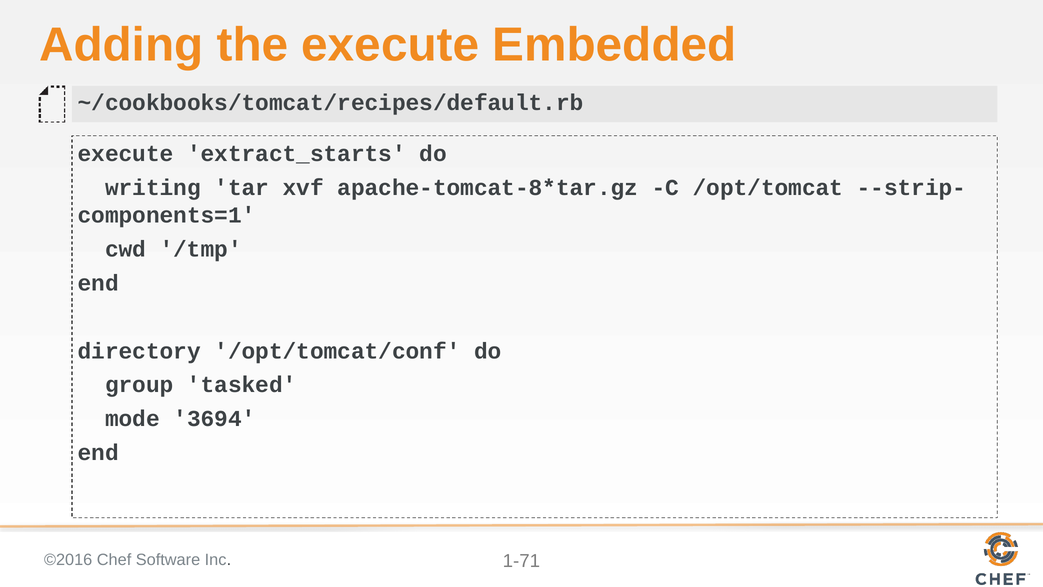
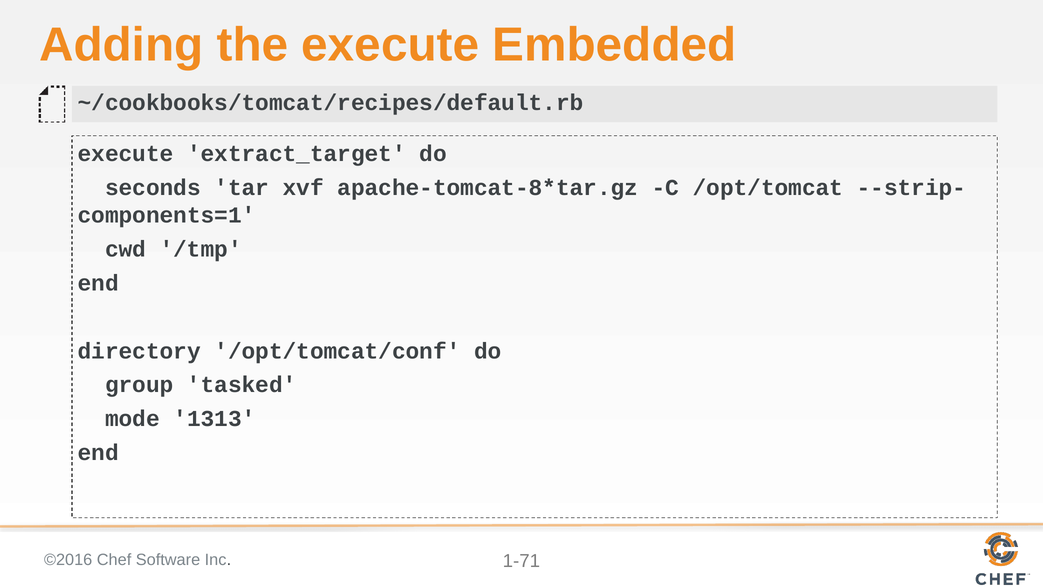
extract_starts: extract_starts -> extract_target (296, 154)
writing: writing -> seconds (153, 188)
3694: 3694 -> 1313 (214, 419)
